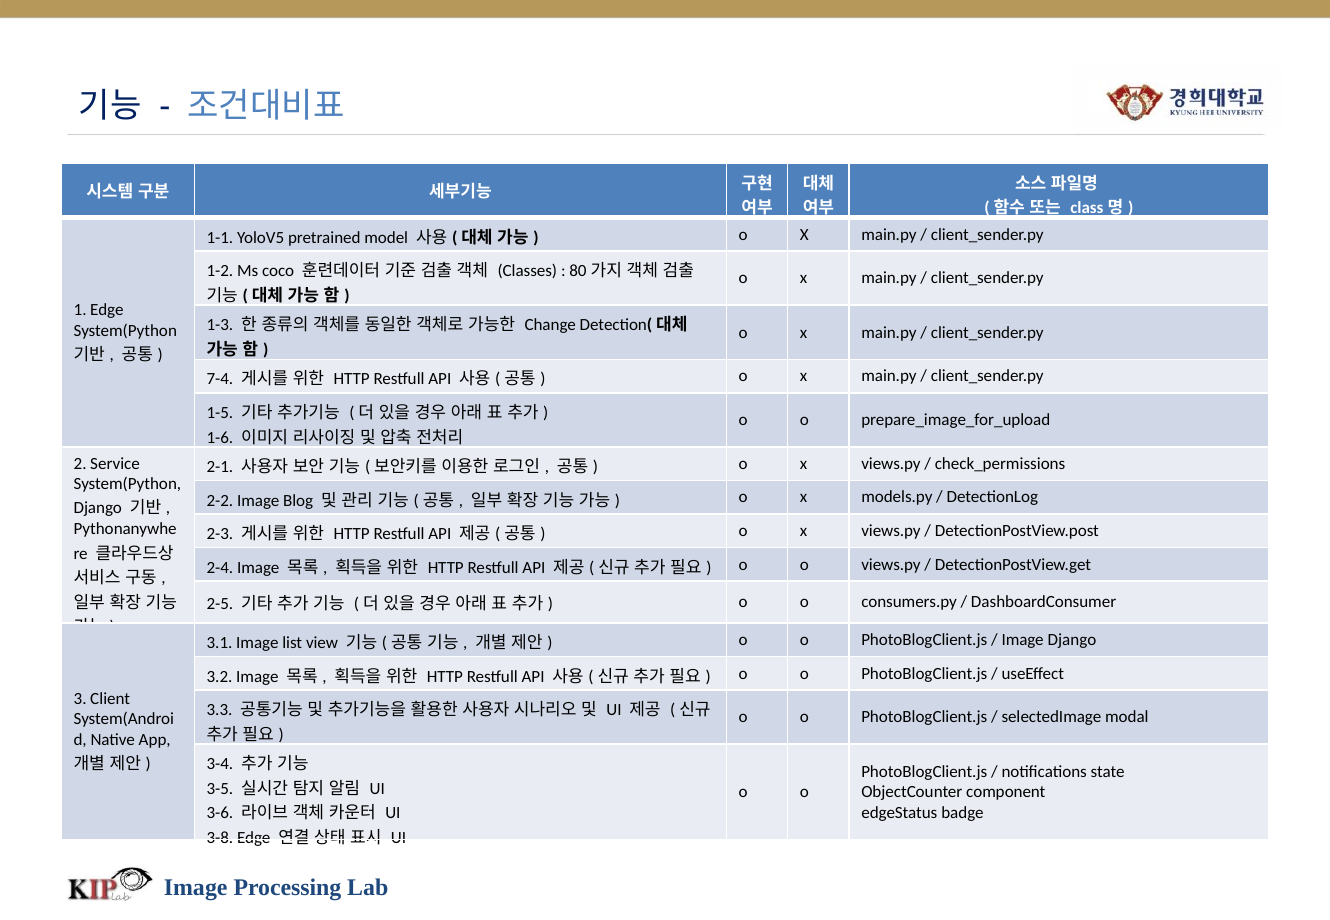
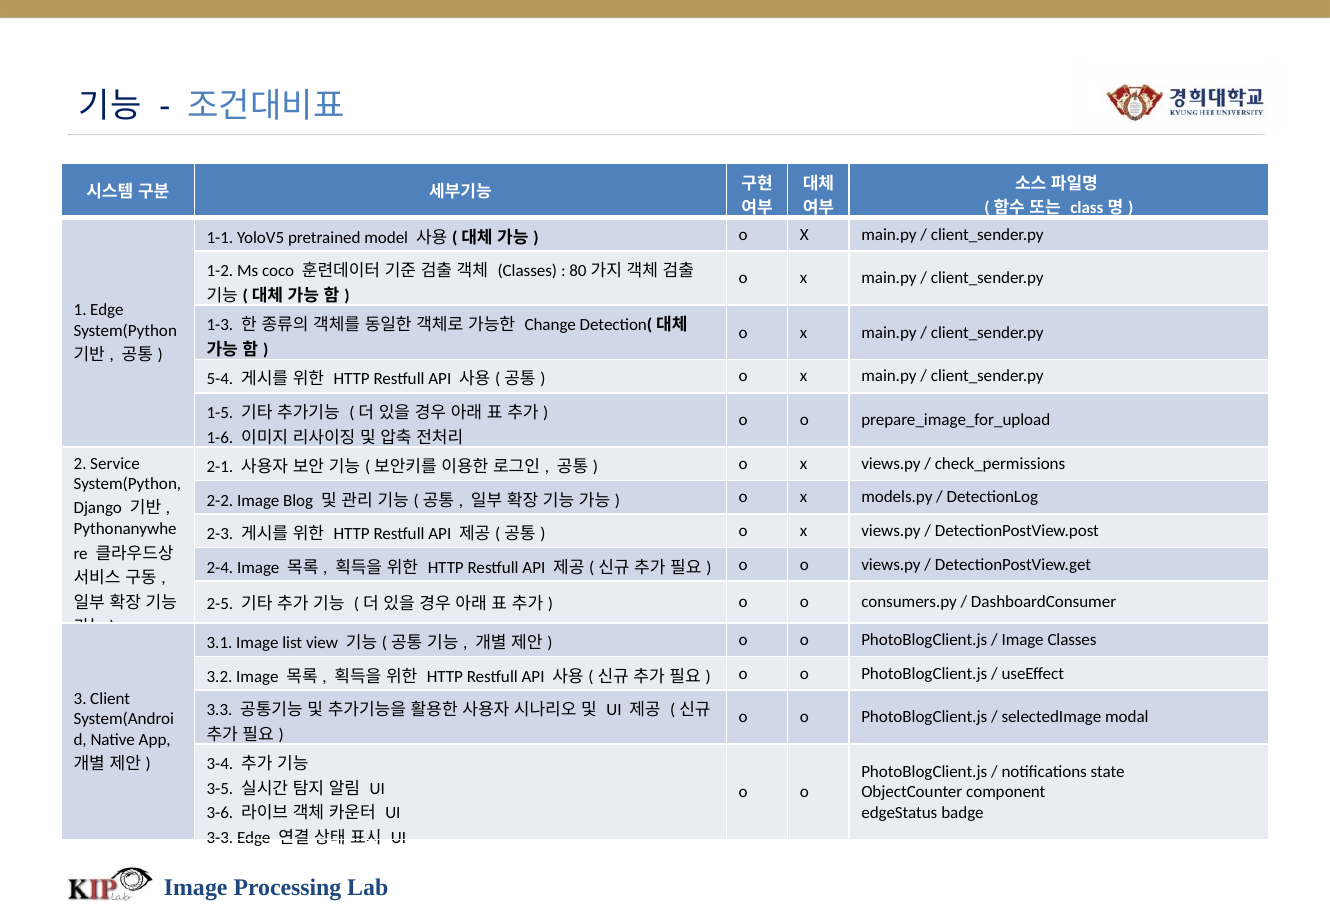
7-4: 7-4 -> 5-4 (220, 380)
Image Django: Django -> Classes (1072, 640)
3-8: 3-8 -> 3-3 (220, 839)
